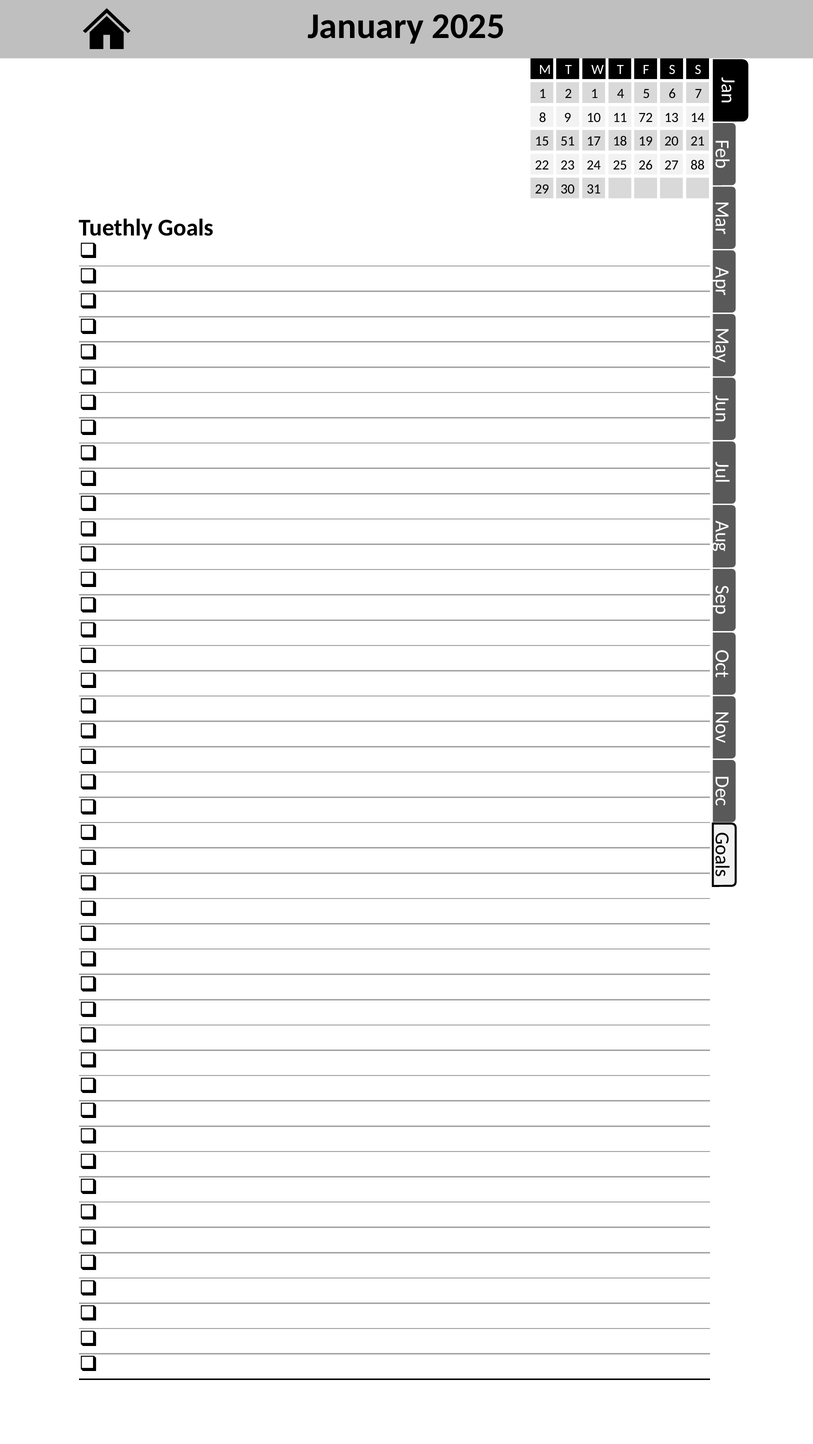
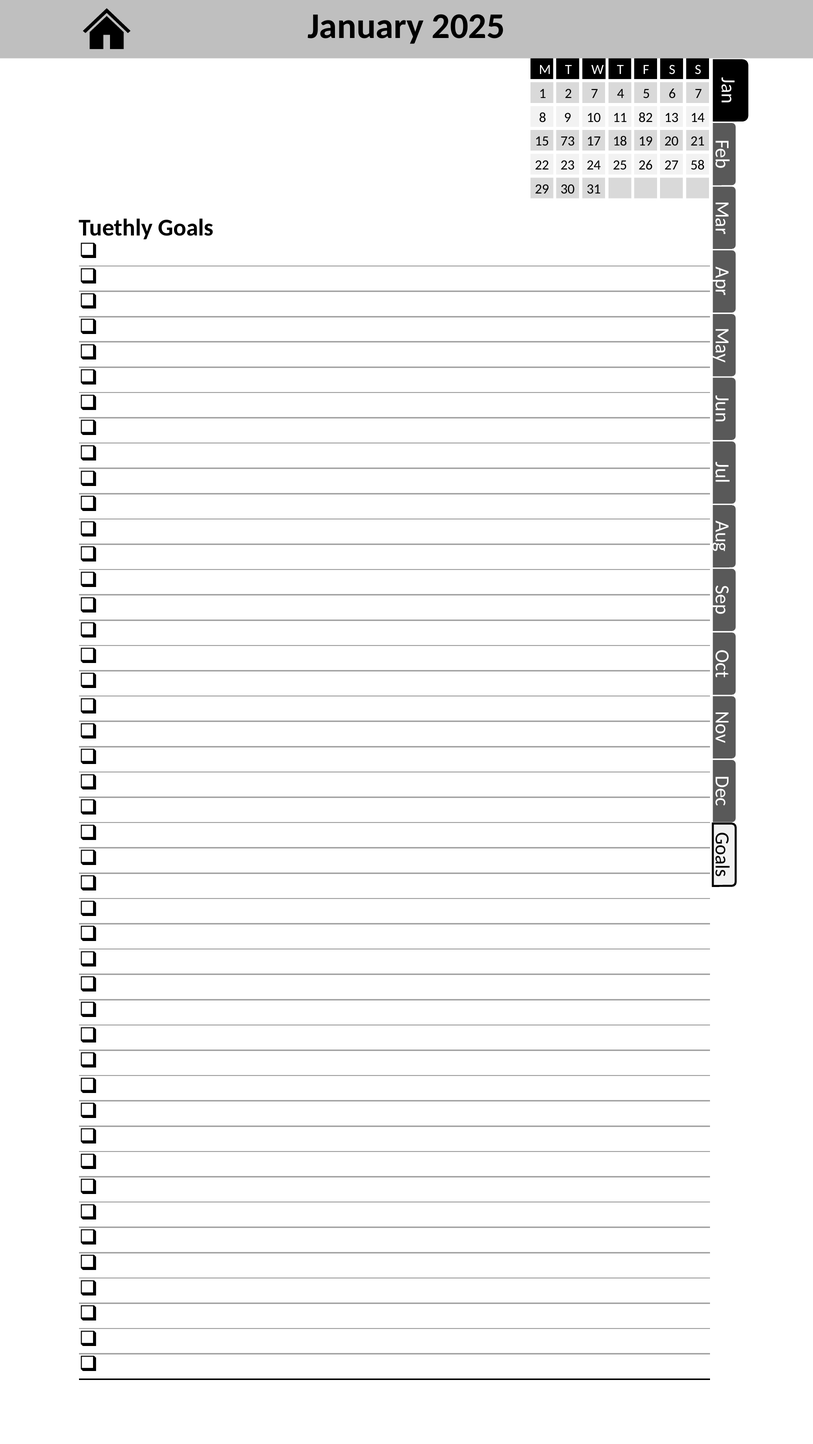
2 1: 1 -> 7 (594, 94)
72: 72 -> 82 (646, 117)
51: 51 -> 73 (568, 141)
88: 88 -> 58 (698, 165)
